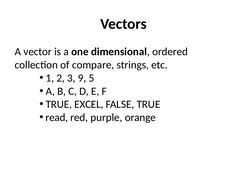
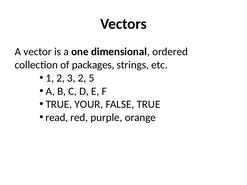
compare: compare -> packages (93, 65)
3 9: 9 -> 2 (82, 78)
EXCEL: EXCEL -> YOUR (89, 104)
